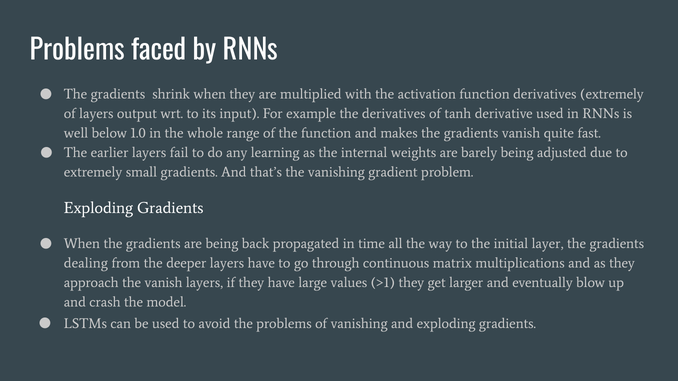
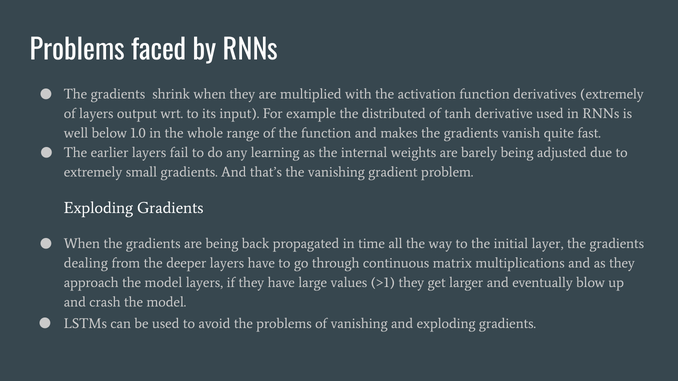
the derivatives: derivatives -> distributed (394, 114)
approach the vanish: vanish -> model (163, 283)
